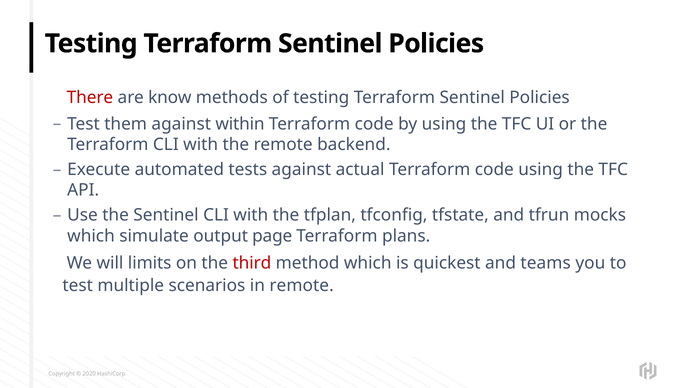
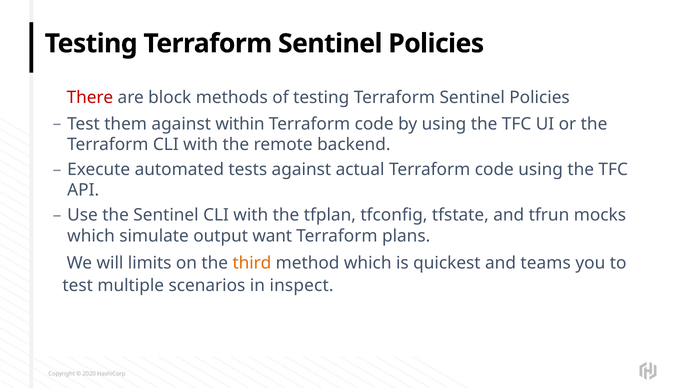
know: know -> block (170, 98)
page: page -> want (272, 236)
third colour: red -> orange (252, 263)
in remote: remote -> inspect (302, 286)
